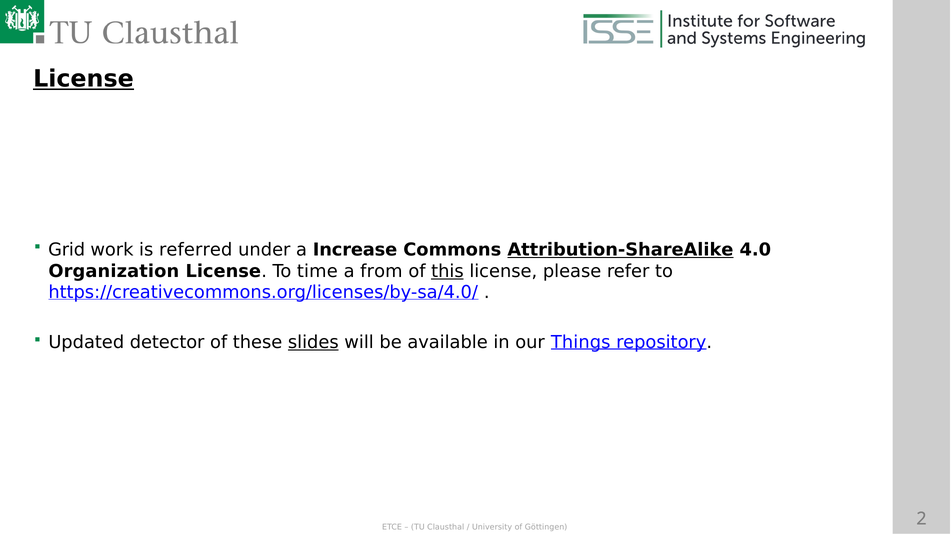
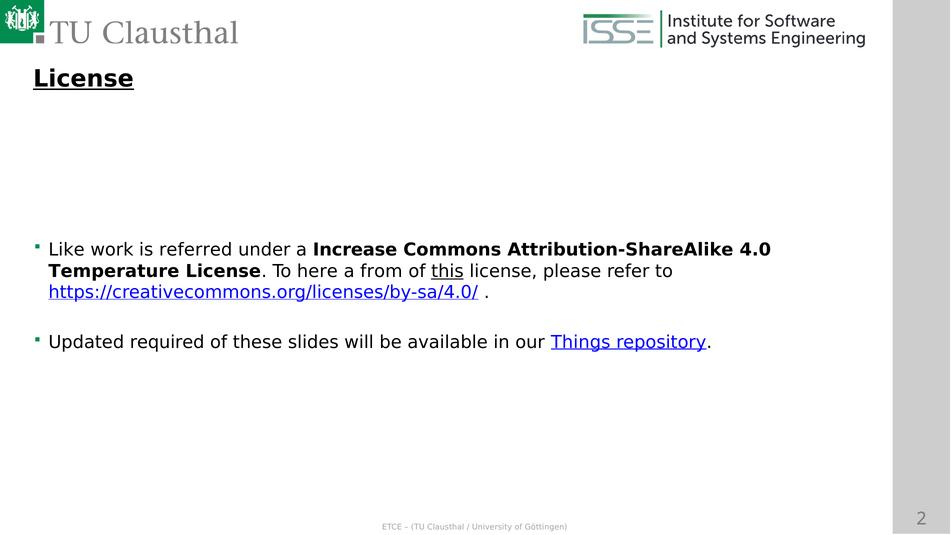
Grid: Grid -> Like (67, 250)
Attribution-ShareAlike underline: present -> none (620, 250)
Organization: Organization -> Temperature (114, 271)
time: time -> here (317, 271)
detector: detector -> required (167, 342)
slides underline: present -> none (313, 342)
